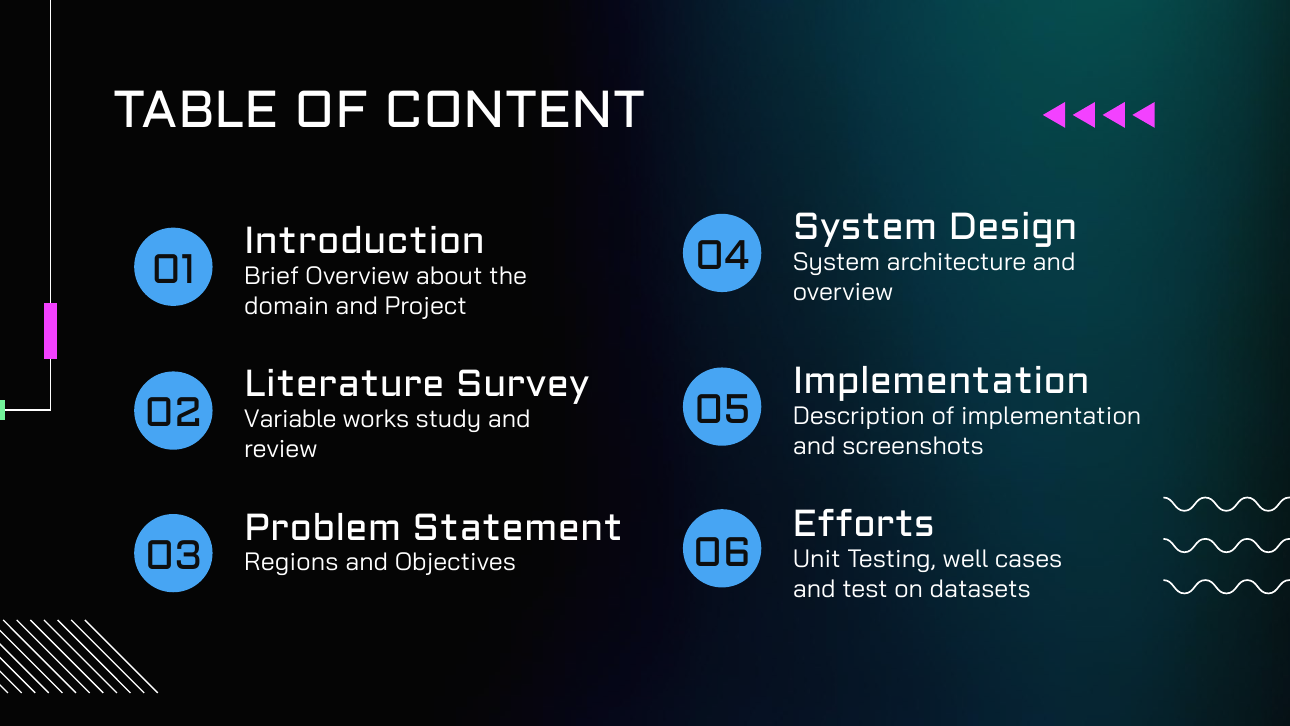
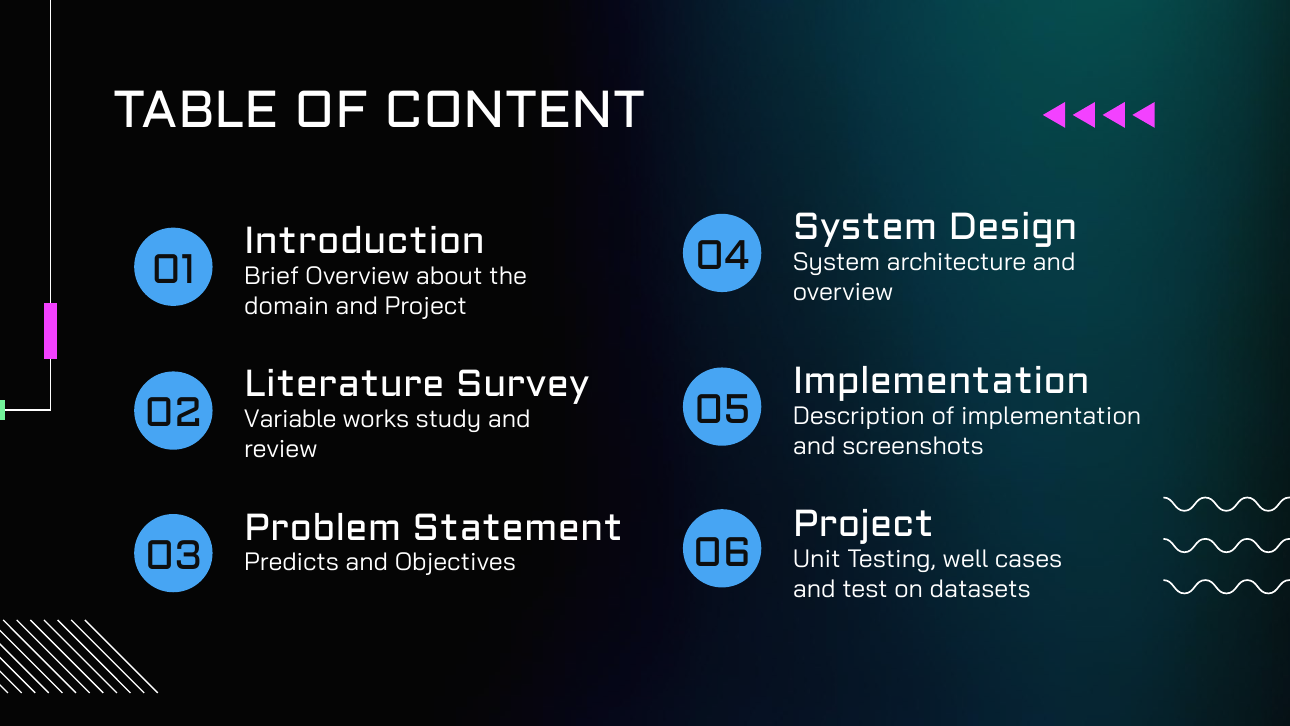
Efforts: Efforts -> Project (864, 524)
Regions: Regions -> Predicts (292, 562)
